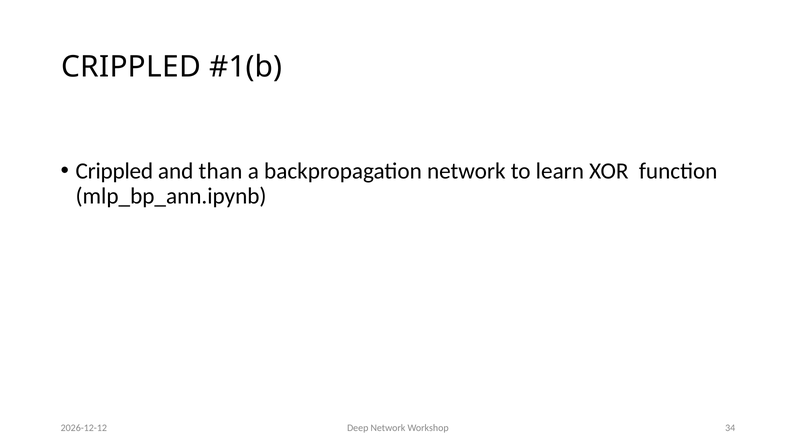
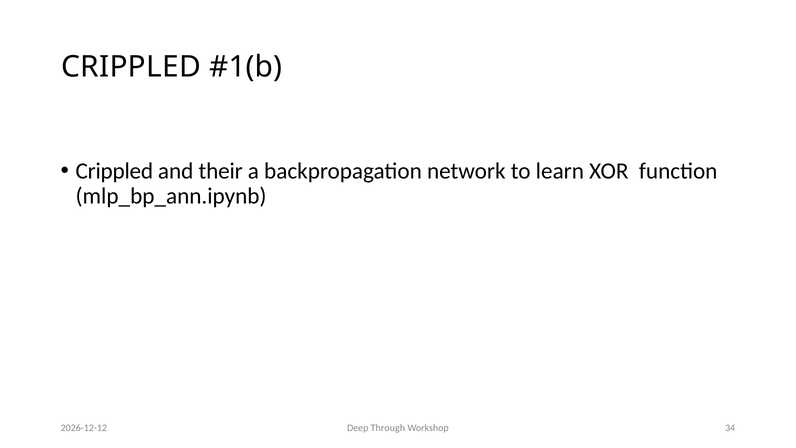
than: than -> their (221, 171)
Deep Network: Network -> Through (388, 427)
